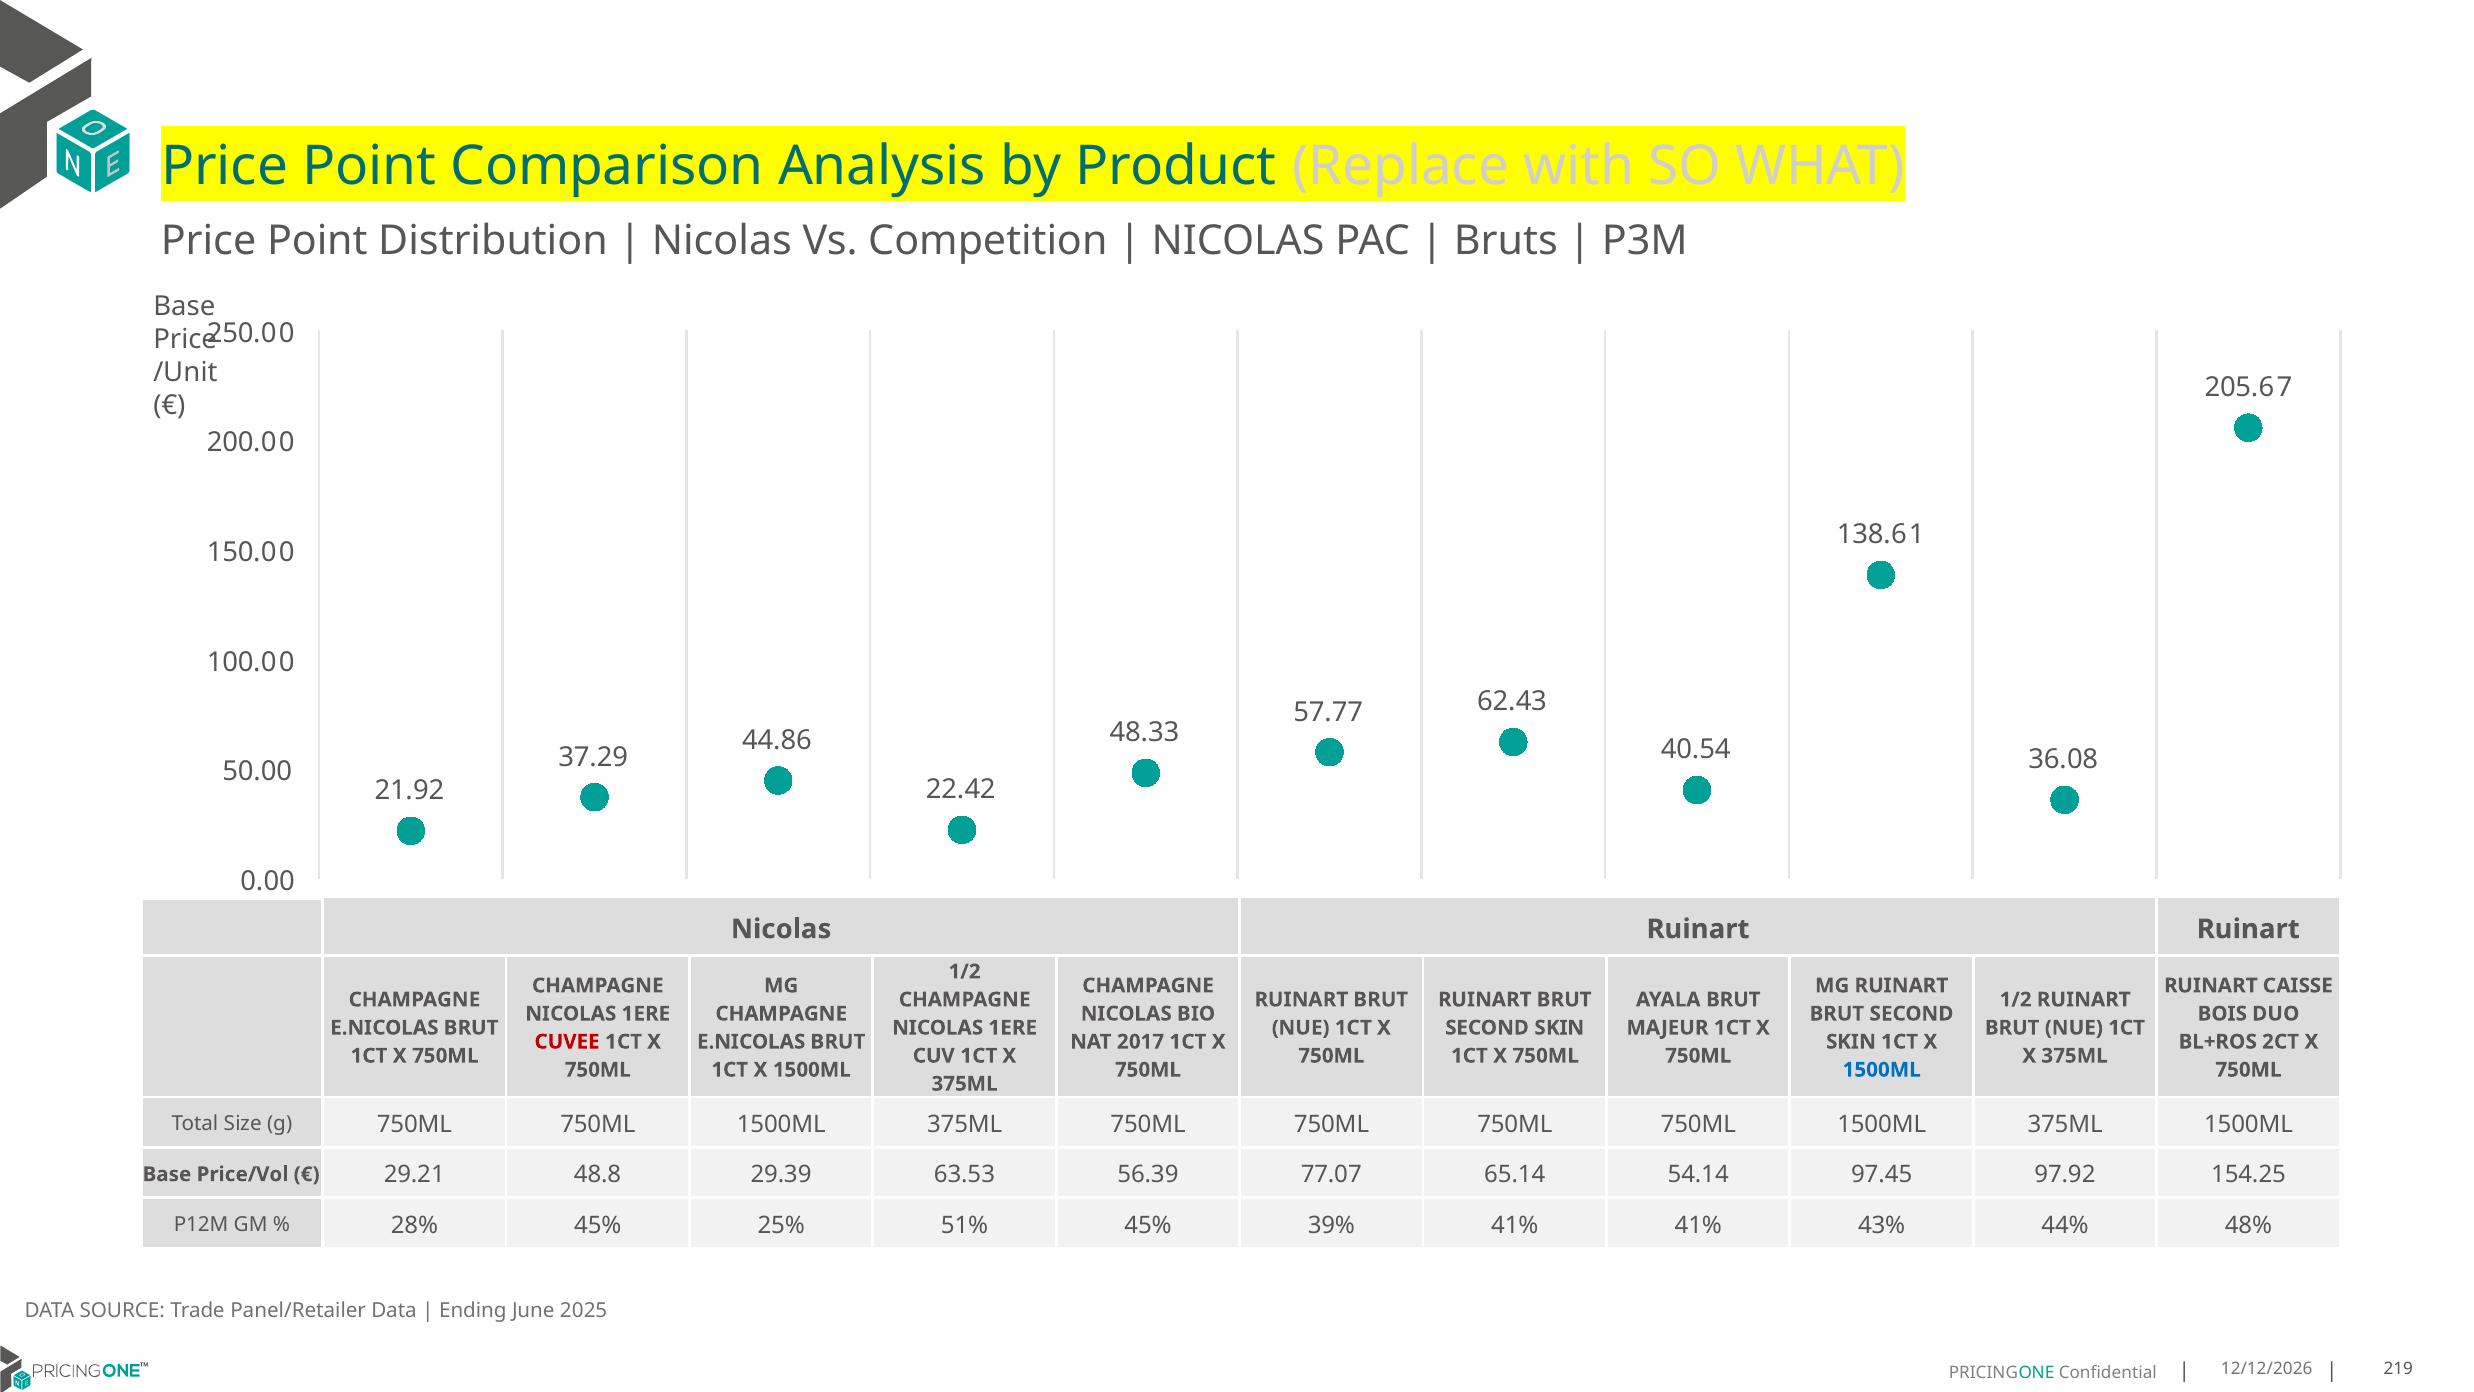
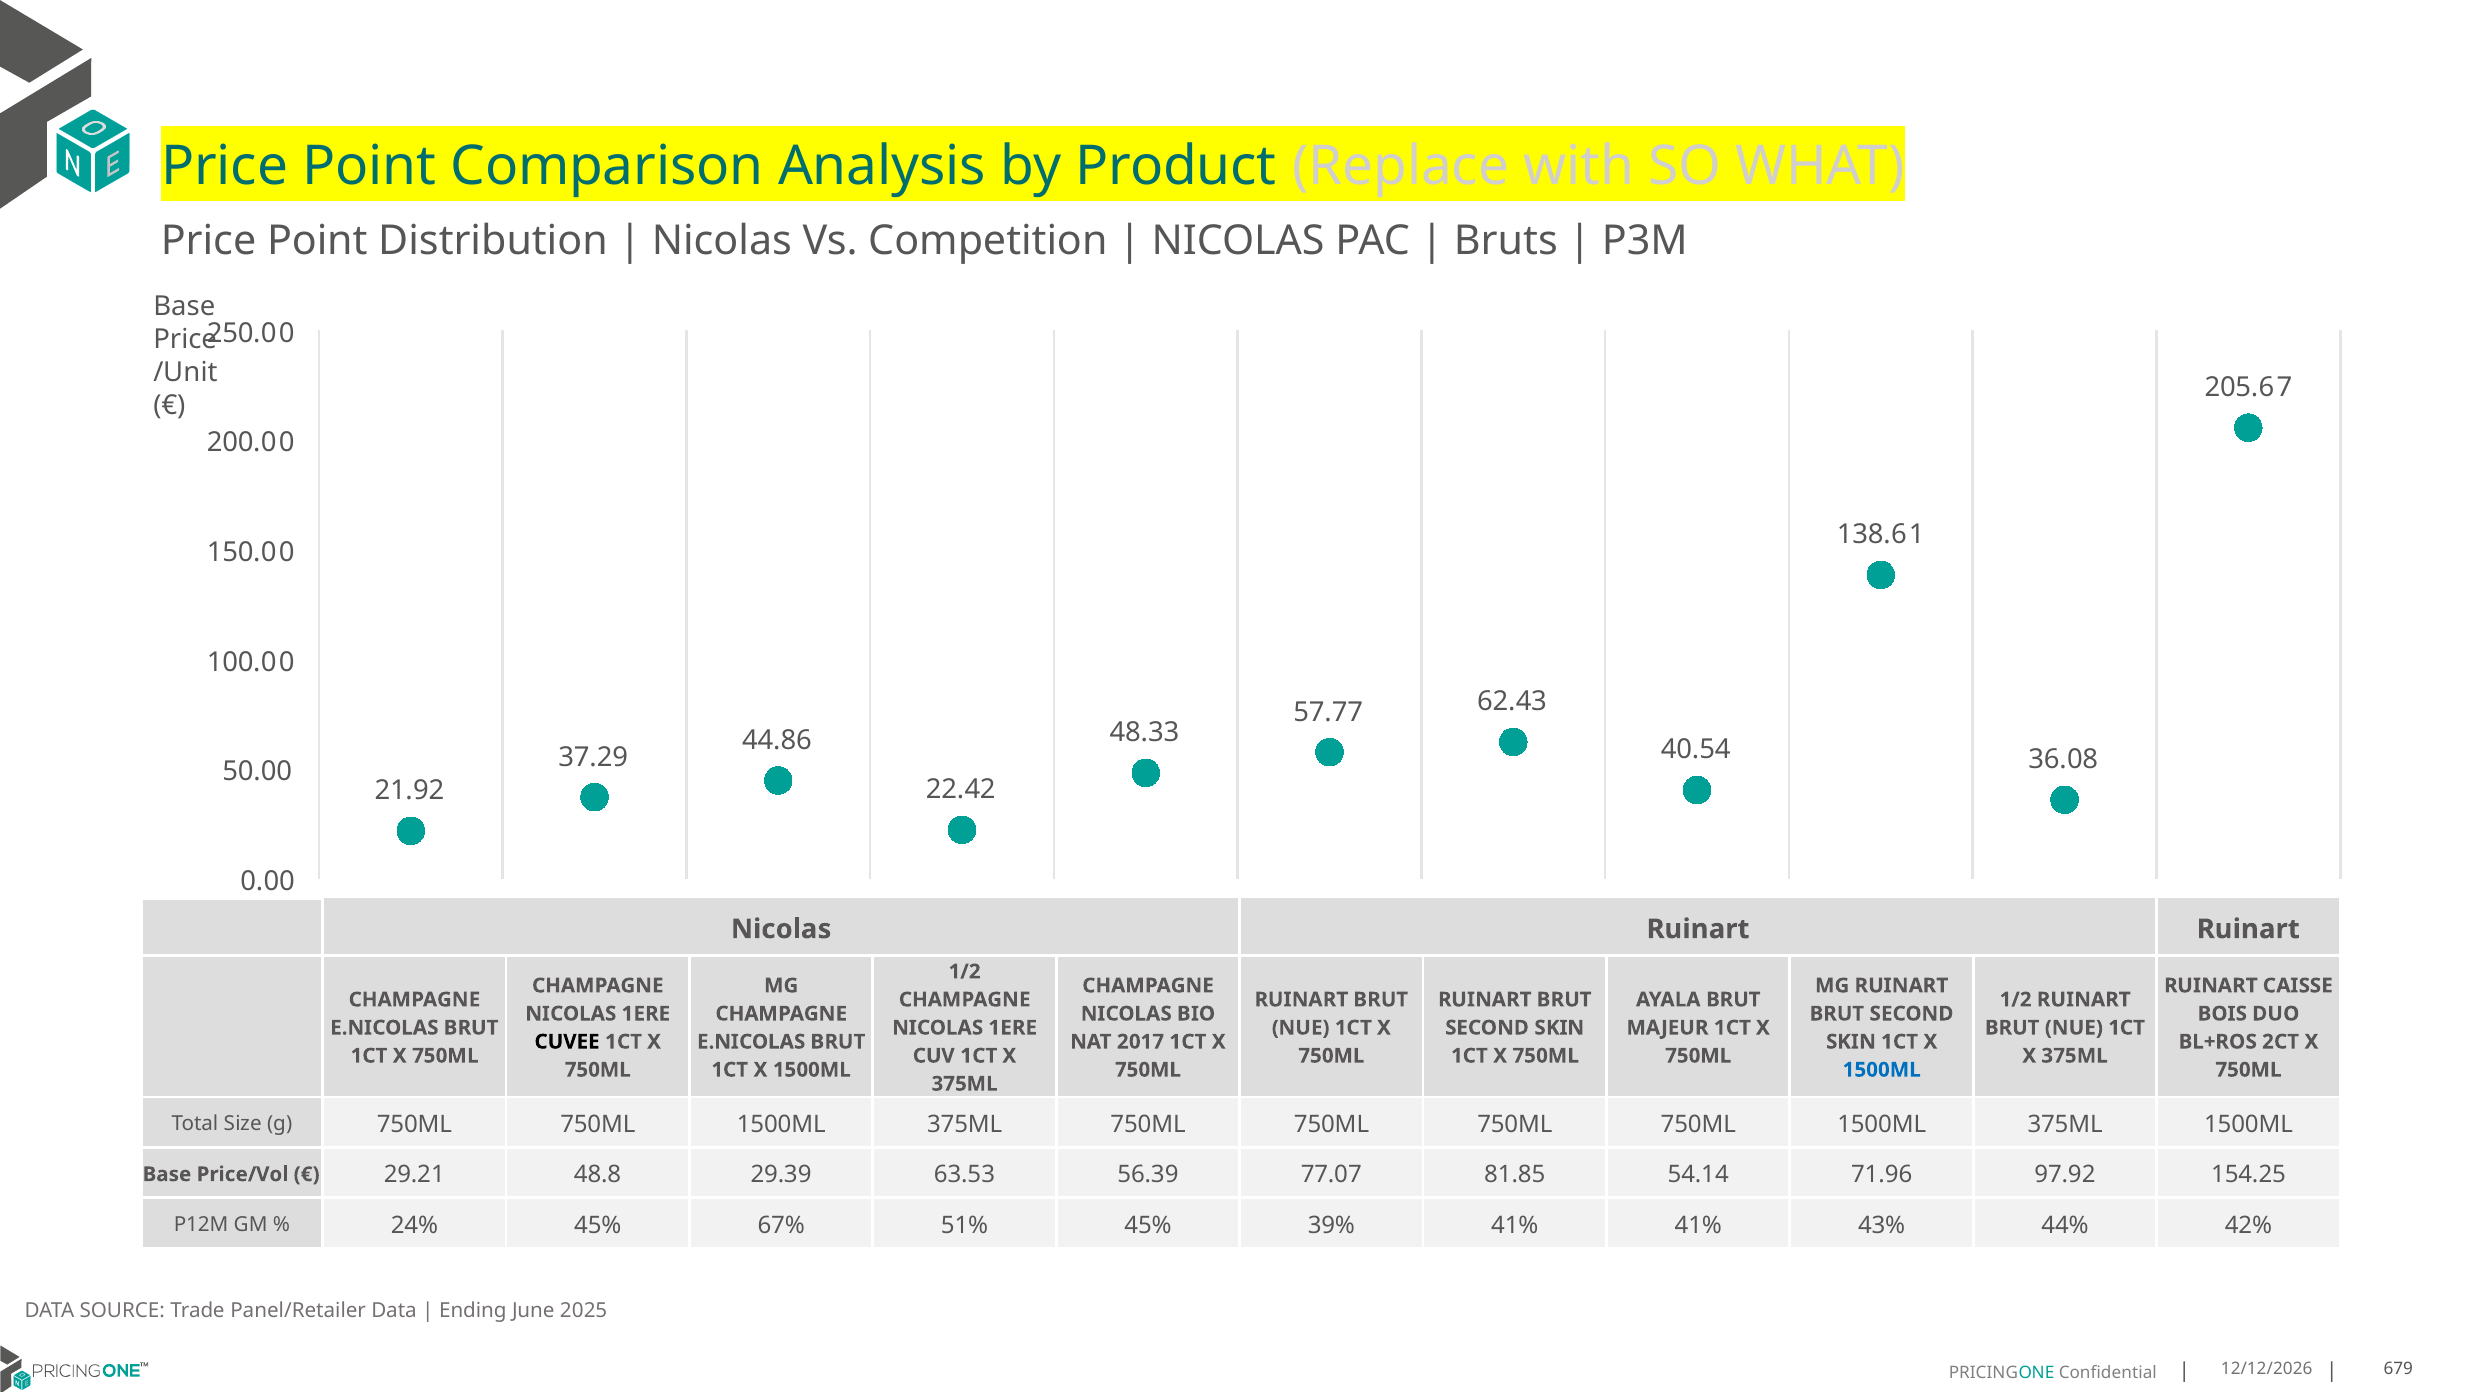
CUVEE colour: red -> black (567, 1042)
65.14: 65.14 -> 81.85 (1515, 1174)
97.45: 97.45 -> 71.96 (1882, 1174)
28%: 28% -> 24% (414, 1225)
25%: 25% -> 67% (781, 1225)
48%: 48% -> 42% (2248, 1225)
219: 219 -> 679 (2398, 1368)
